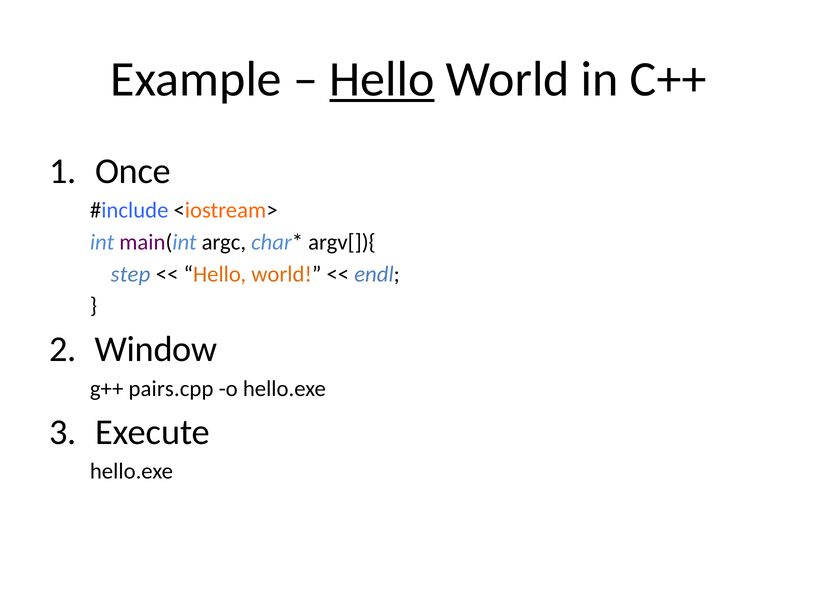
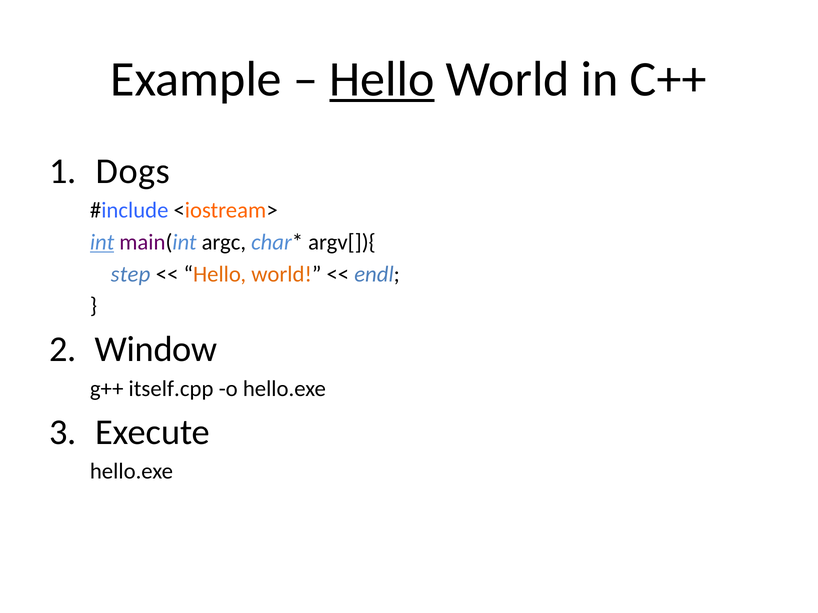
Once: Once -> Dogs (133, 172)
int underline: none -> present (102, 242)
pairs.cpp: pairs.cpp -> itself.cpp (171, 389)
